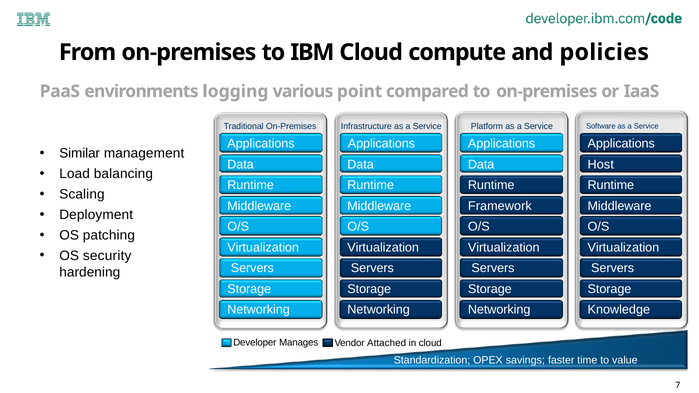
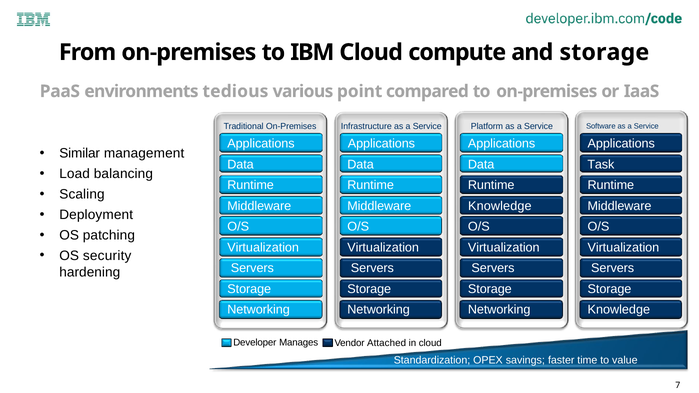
and policies: policies -> storage (604, 52)
logging: logging -> tedious (235, 91)
Host: Host -> Task (601, 165)
Framework: Framework -> Knowledge (500, 206)
